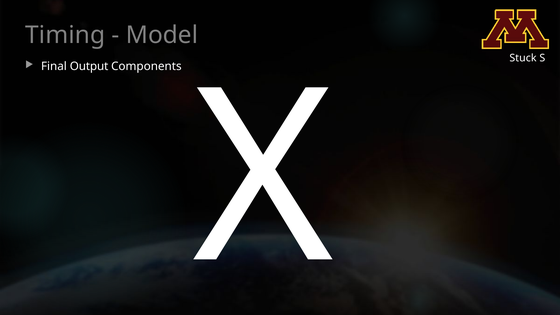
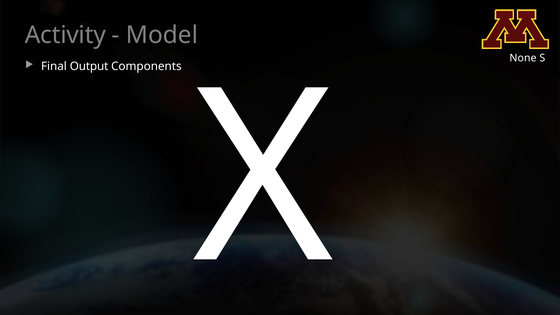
Timing: Timing -> Activity (65, 35)
Stuck: Stuck -> None (523, 58)
